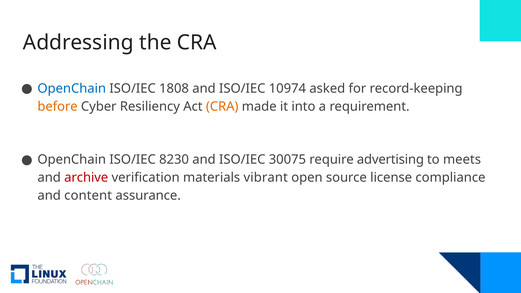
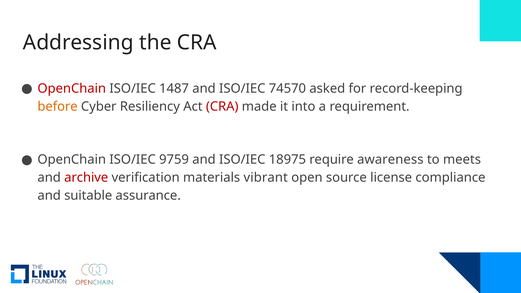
OpenChain colour: blue -> red (72, 88)
1808: 1808 -> 1487 (174, 88)
10974: 10974 -> 74570 (287, 88)
CRA colour: orange -> red (222, 106)
8230: 8230 -> 9759 (174, 160)
30075: 30075 -> 18975 (287, 160)
advertising: advertising -> awareness (390, 160)
content: content -> suitable (88, 196)
